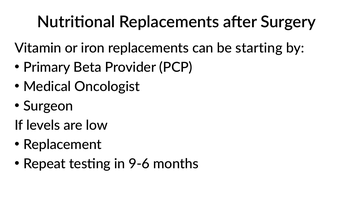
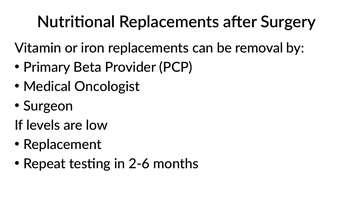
starting: starting -> removal (259, 48)
9-6: 9-6 -> 2-6 (139, 164)
